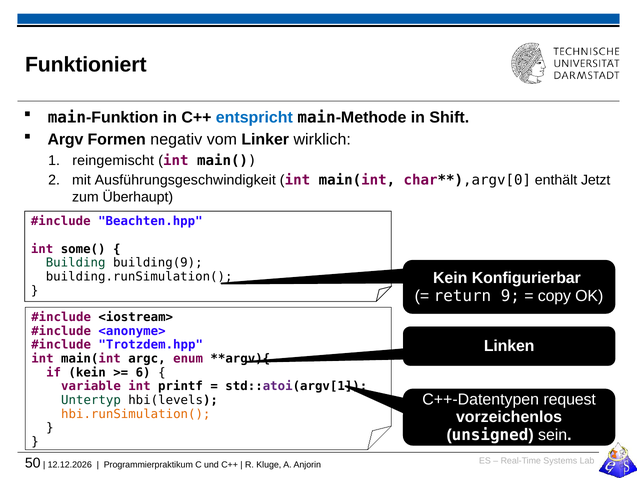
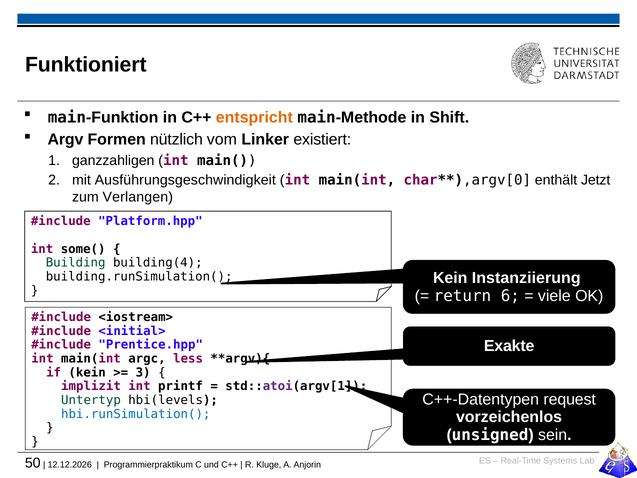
entspricht colour: blue -> orange (254, 117)
negativ: negativ -> nützlich (176, 140)
wirklich: wirklich -> existiert (322, 140)
reingemischt: reingemischt -> ganzzahligen (113, 160)
Überhaupt: Überhaupt -> Verlangen (138, 197)
Beachten.hpp: Beachten.hpp -> Platform.hpp (150, 221)
building(9: building(9 -> building(4 (158, 263)
Konfigurierbar: Konfigurierbar -> Instanziierung (526, 278)
9: 9 -> 6 (510, 296)
copy: copy -> viele (554, 296)
<anonyme>: <anonyme> -> <initial> (132, 331)
Linken: Linken -> Exakte (509, 346)
Trotzdem.hpp: Trotzdem.hpp -> Prentice.hpp (151, 345)
enum: enum -> less (188, 359)
6: 6 -> 3 (143, 372)
variable: variable -> implizit (91, 386)
hbi.runSimulation( colour: orange -> blue (136, 414)
